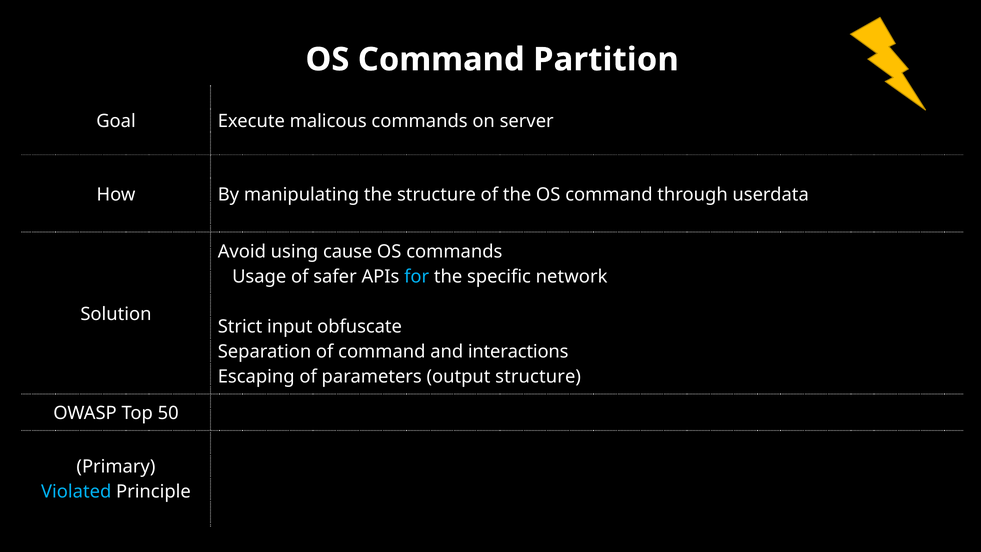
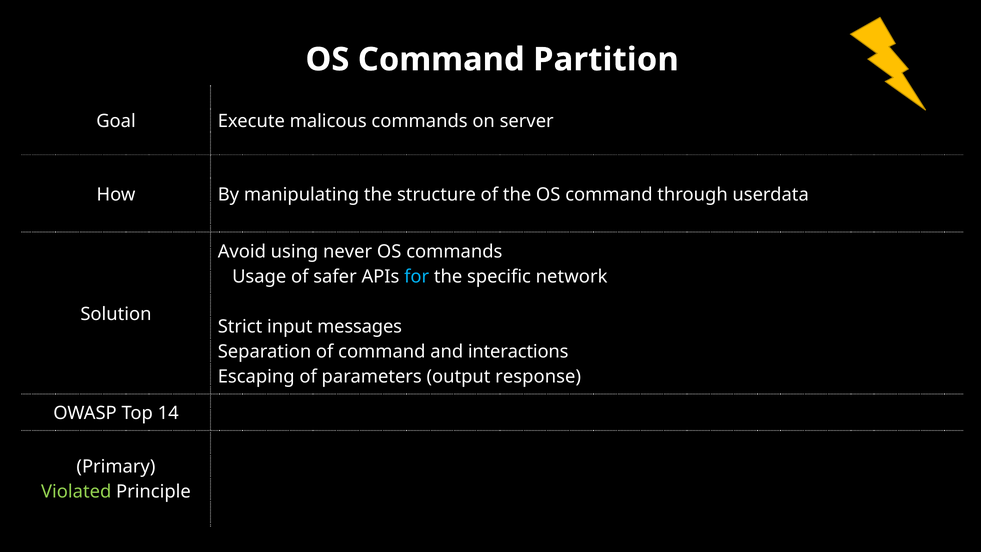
cause: cause -> never (348, 251)
obfuscate: obfuscate -> messages (360, 326)
output structure: structure -> response (538, 376)
50: 50 -> 14 (168, 413)
Violated colour: light blue -> light green (76, 492)
